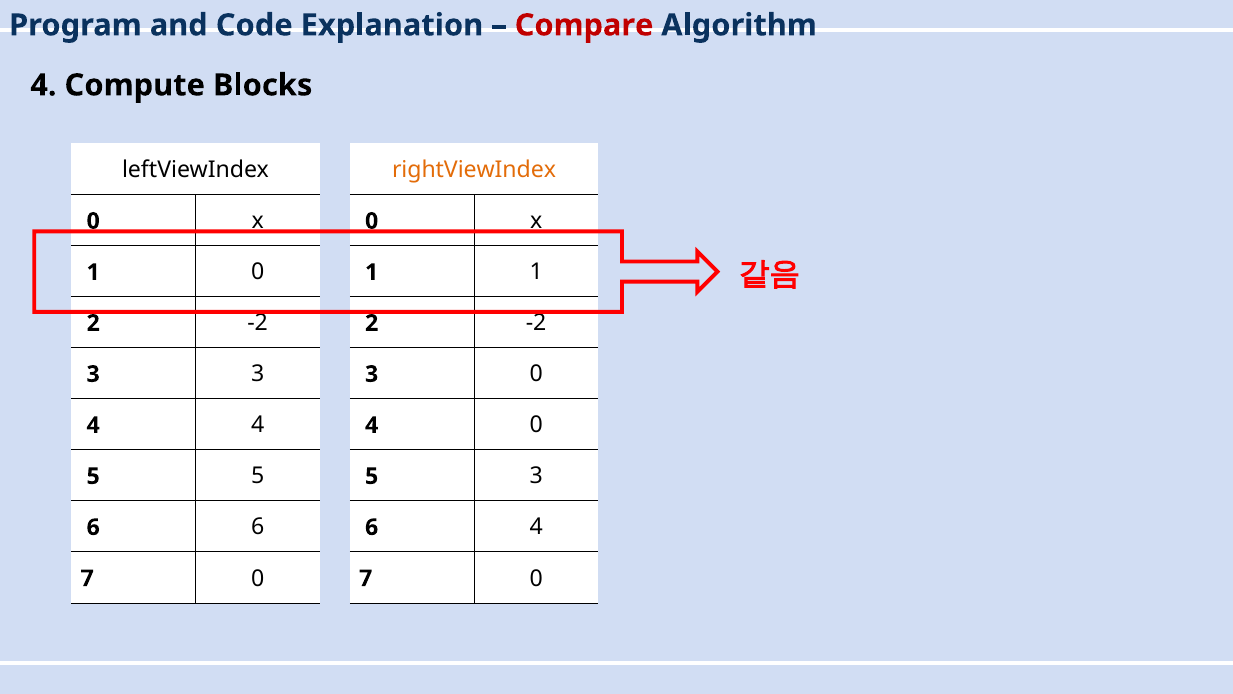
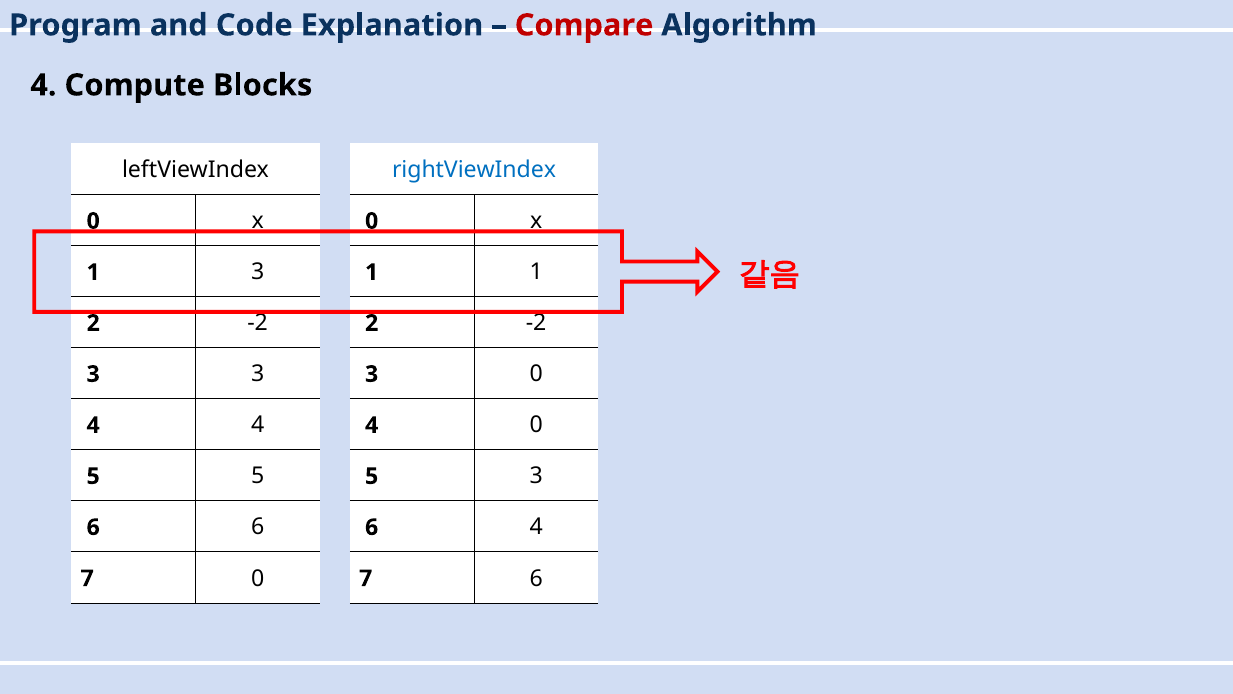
rightViewIndex colour: orange -> blue (474, 170)
1 0: 0 -> 3 (258, 272)
0: 0 -> 6 (536, 578)
